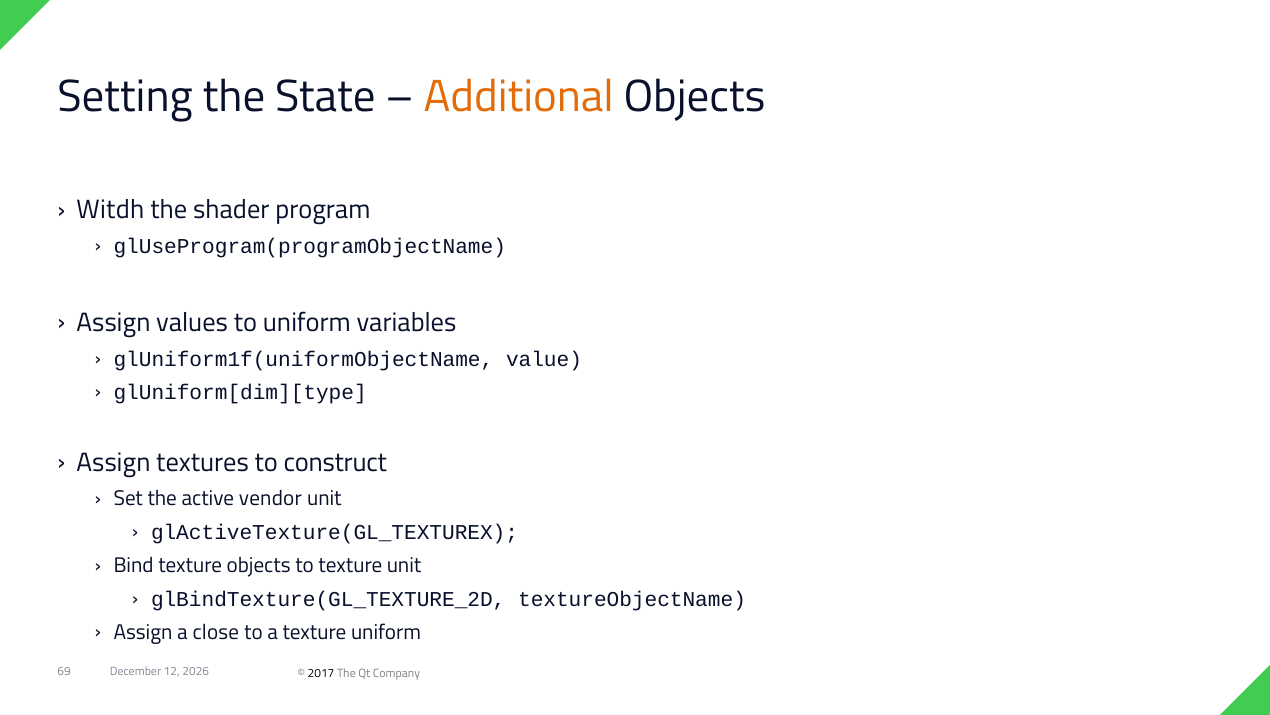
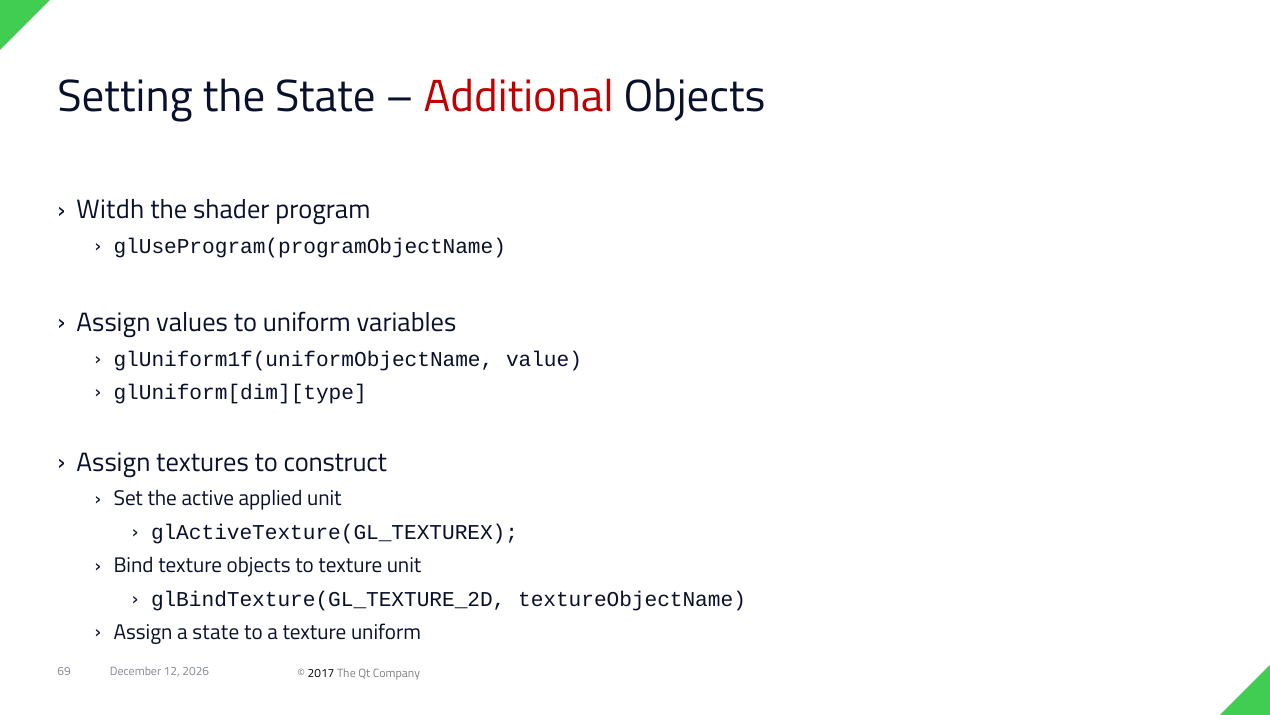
Additional colour: orange -> red (519, 96)
vendor: vendor -> applied (271, 499)
a close: close -> state (216, 632)
